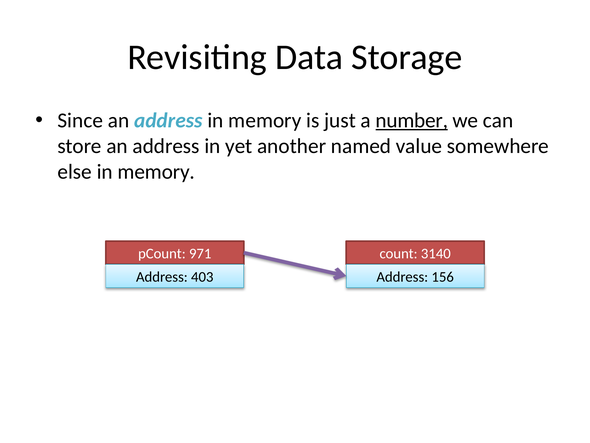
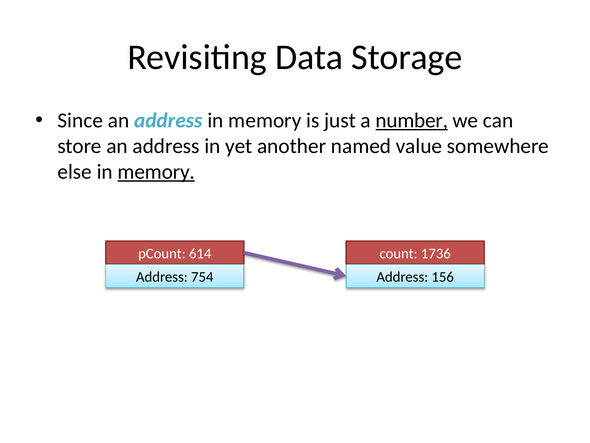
memory underline: none -> present (156, 172)
3140: 3140 -> 1736 (436, 253)
971: 971 -> 614 (200, 253)
403: 403 -> 754 (202, 277)
